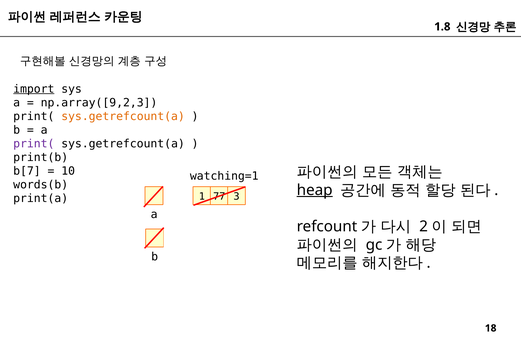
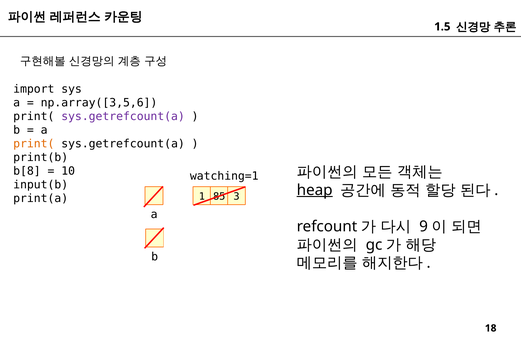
1.8: 1.8 -> 1.5 (442, 27)
import underline: present -> none (34, 89)
np.array([9,2,3: np.array([9,2,3 -> np.array([3,5,6 (99, 103)
sys.getrefcount(a colour: orange -> purple (123, 116)
print( colour: purple -> orange (34, 144)
b[7: b[7 -> b[8 (27, 171)
words(b: words(b -> input(b (41, 185)
77: 77 -> 85 (219, 197)
2: 2 -> 9 (424, 227)
